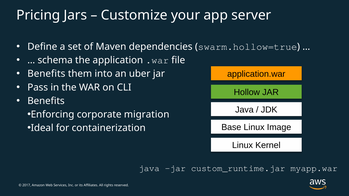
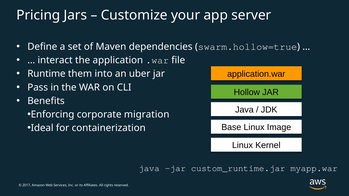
schema: schema -> interact (55, 60)
Benefits: Benefits -> Runtime (46, 74)
